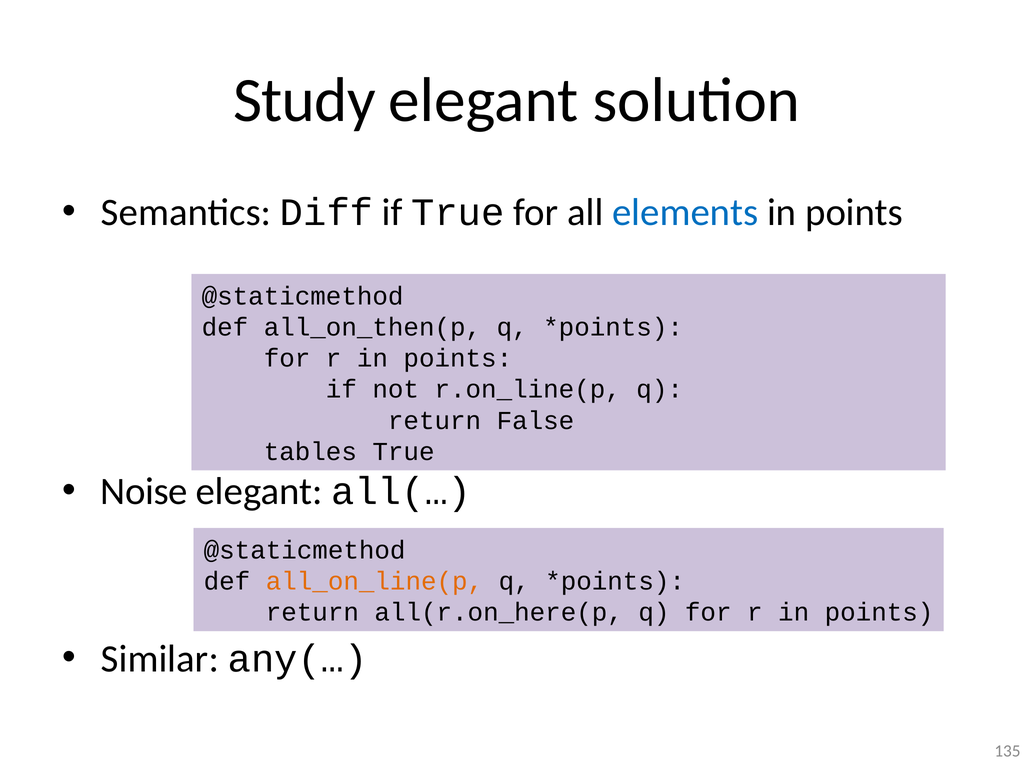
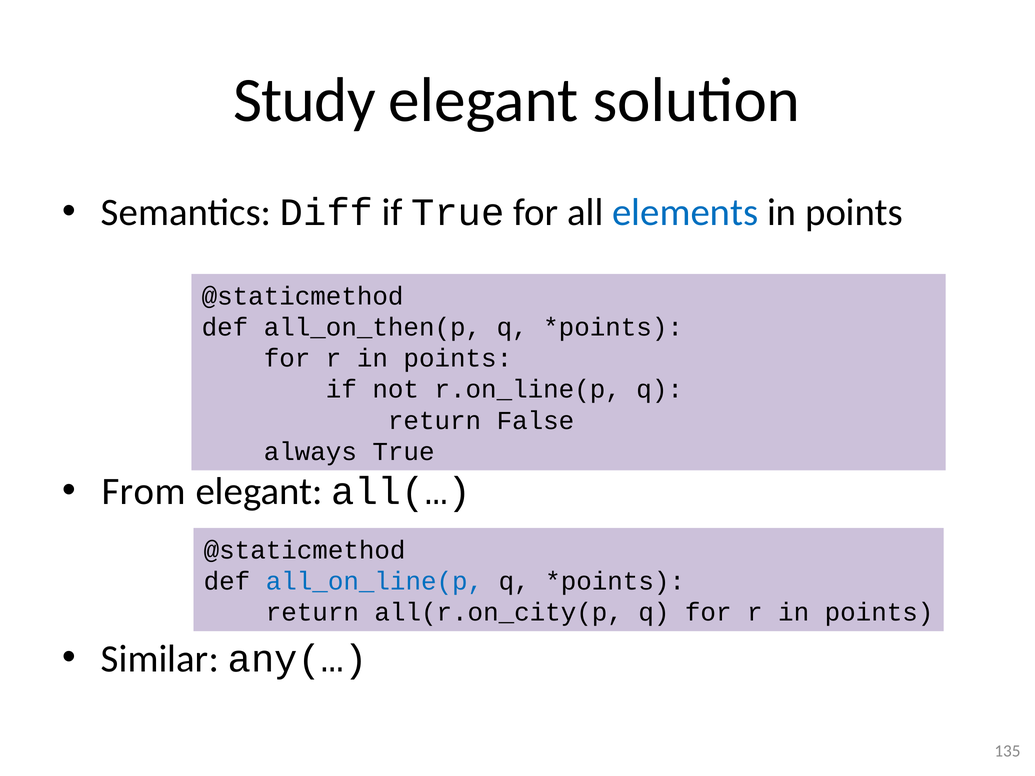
tables: tables -> always (310, 452)
Noise: Noise -> From (144, 491)
all_on_line(p colour: orange -> blue (374, 582)
all(r.on_here(p: all(r.on_here(p -> all(r.on_city(p (499, 613)
